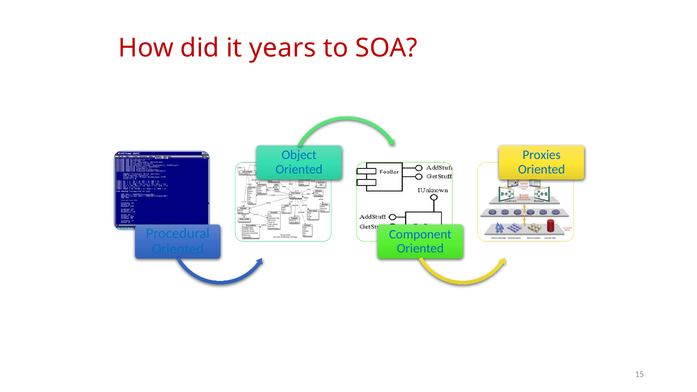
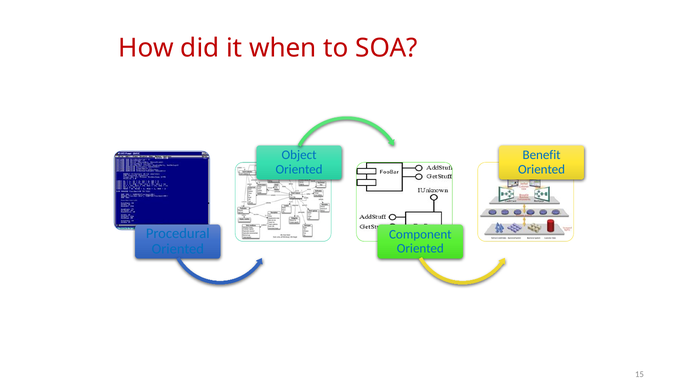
years: years -> when (283, 48)
Proxies: Proxies -> Benefit (542, 155)
